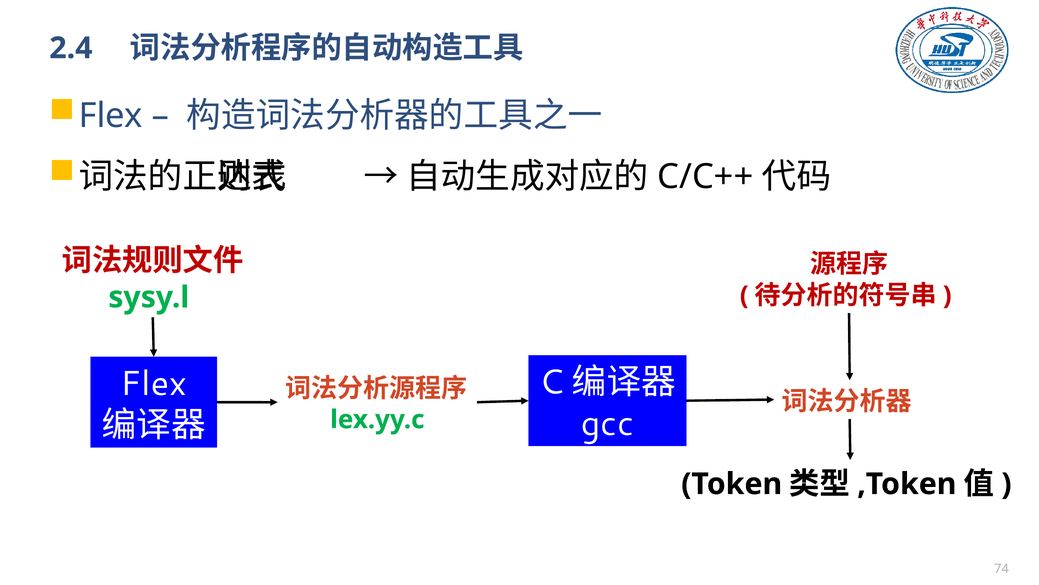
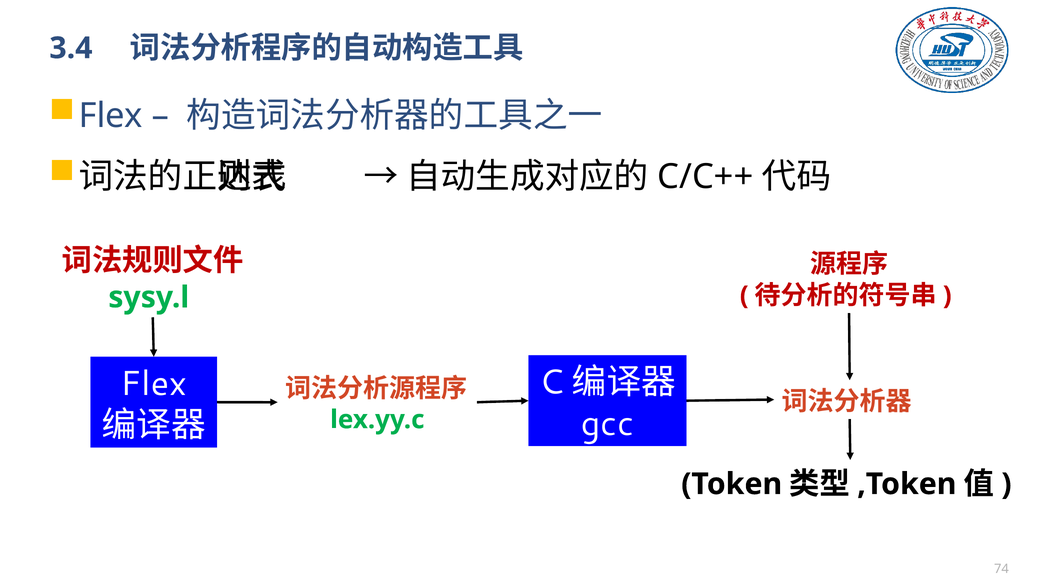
2.4: 2.4 -> 3.4 (71, 48)
